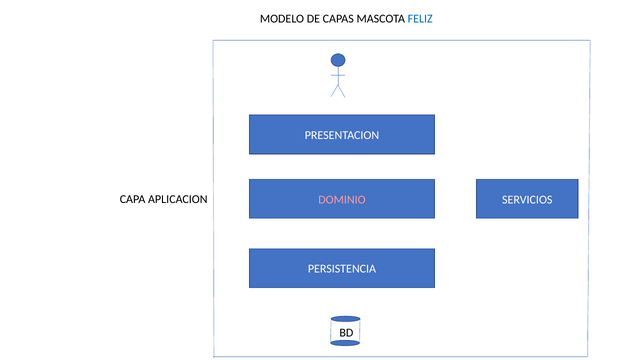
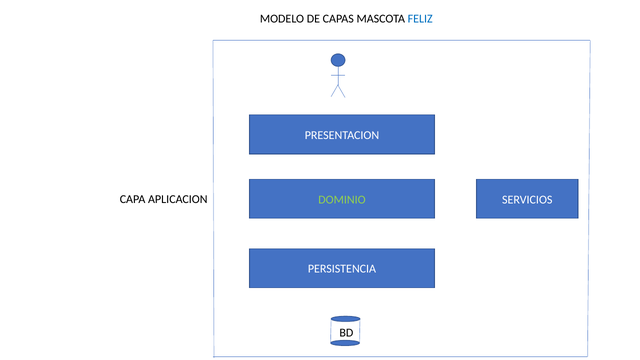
DOMINIO colour: pink -> light green (342, 200)
